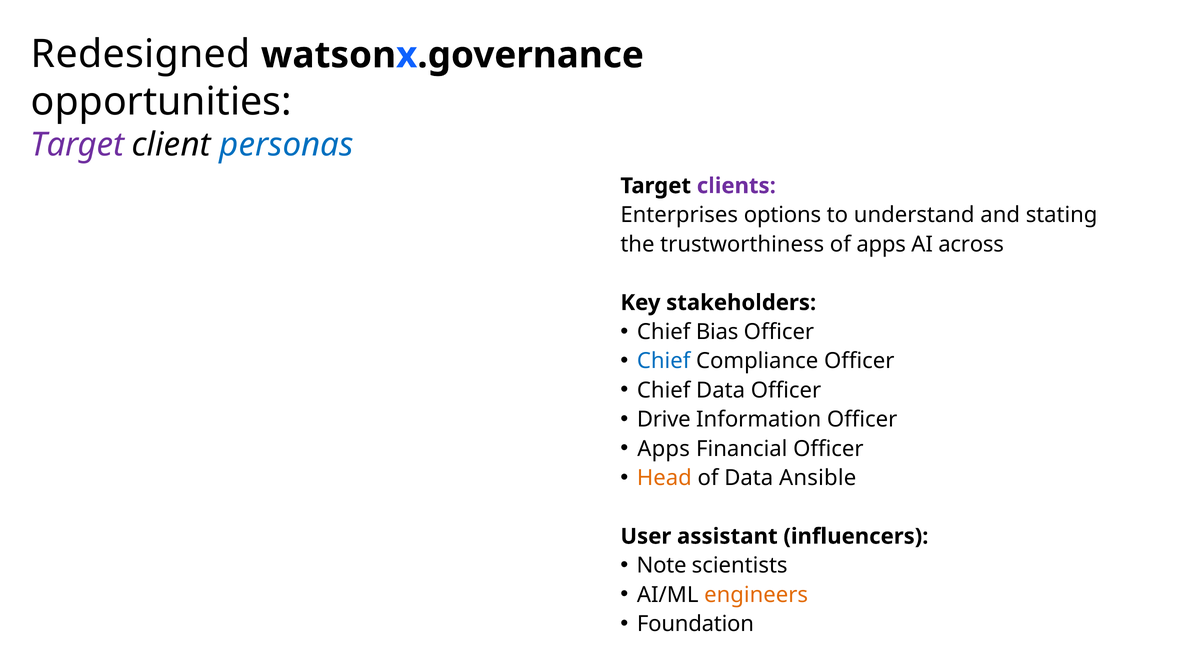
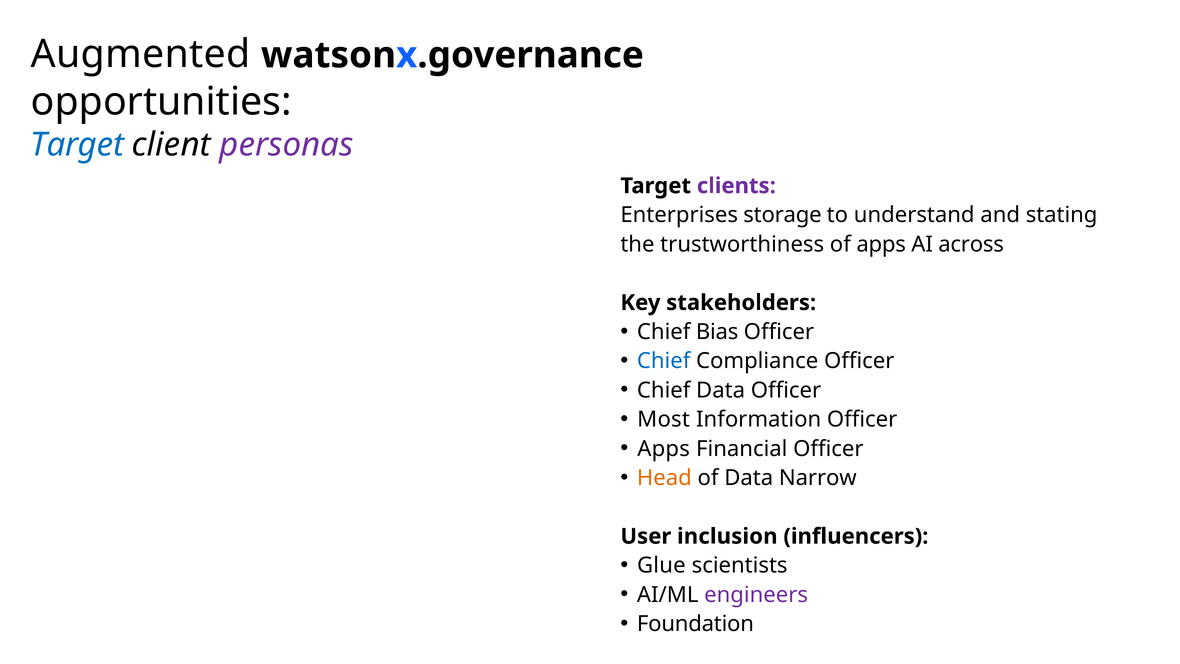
Redesigned: Redesigned -> Augmented (141, 54)
Target colour: purple -> blue (77, 145)
personas colour: blue -> purple (286, 145)
options: options -> storage (783, 215)
Drive: Drive -> Most (664, 419)
Ansible: Ansible -> Narrow (818, 478)
assistant: assistant -> inclusion (727, 536)
Note: Note -> Glue (661, 565)
engineers colour: orange -> purple (756, 595)
